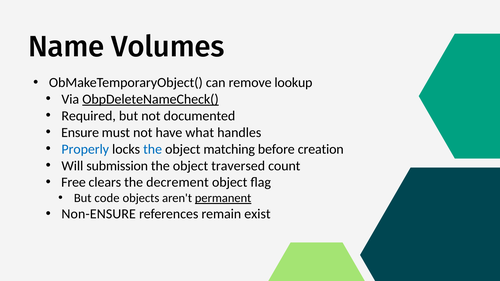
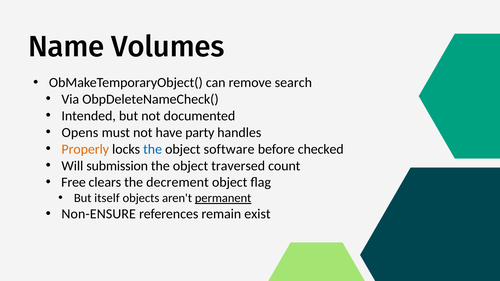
lookup: lookup -> search (293, 83)
ObpDeleteNameCheck( underline: present -> none (150, 99)
Required: Required -> Intended (89, 116)
Ensure: Ensure -> Opens (80, 133)
what: what -> party (200, 133)
Properly colour: blue -> orange (85, 149)
matching: matching -> software (229, 149)
creation: creation -> checked (321, 149)
code: code -> itself (107, 198)
